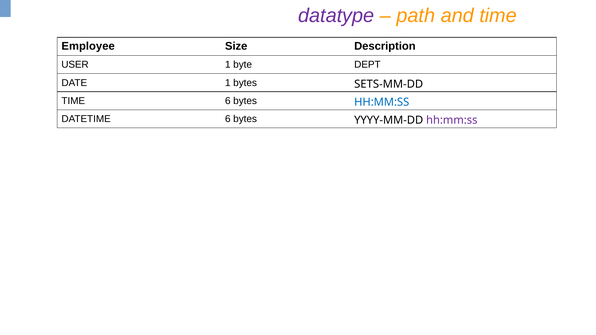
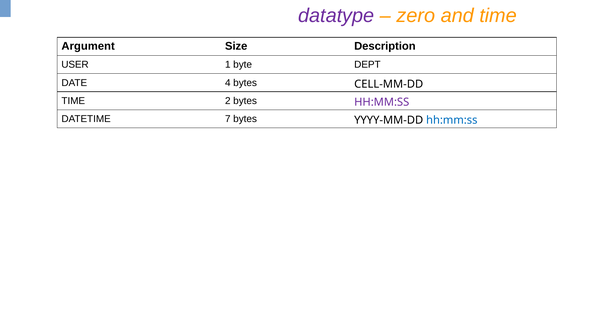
path: path -> zero (416, 16)
Employee: Employee -> Argument (88, 46)
DATE 1: 1 -> 4 (228, 83)
SETS-MM-DD: SETS-MM-DD -> CELL-MM-DD (389, 84)
TIME 6: 6 -> 2 (228, 101)
HH:MM:SS colour: blue -> purple (382, 102)
DATETIME 6: 6 -> 7 (228, 119)
hh:mm:ss colour: purple -> blue (452, 120)
